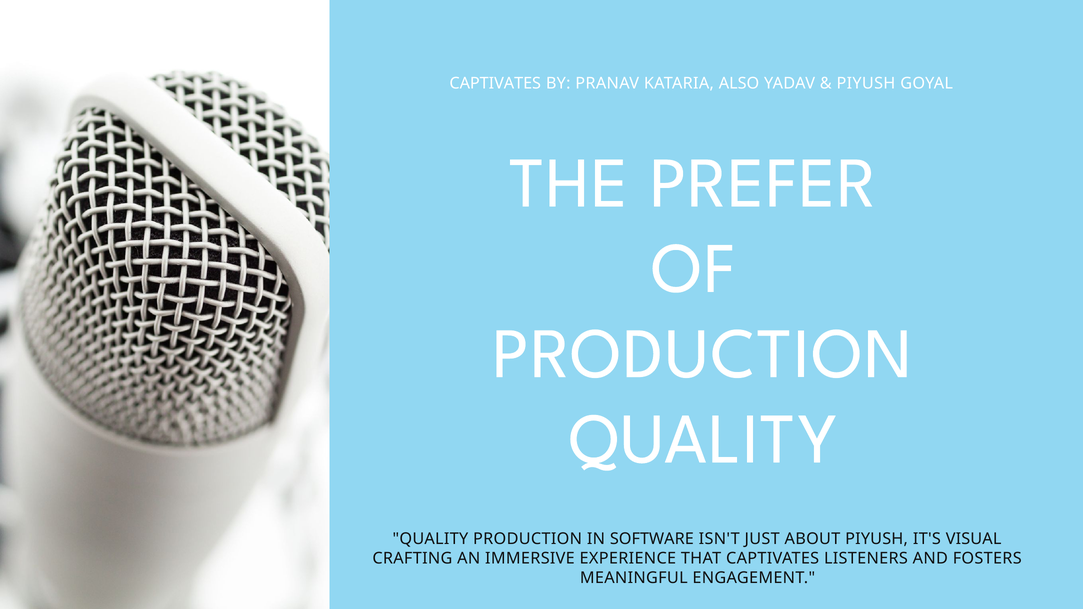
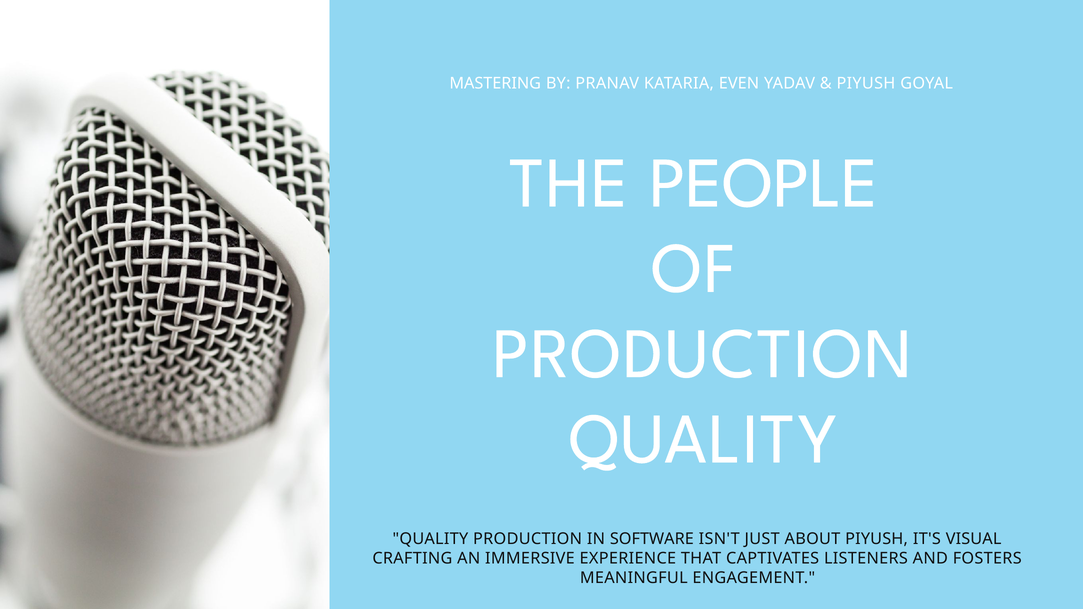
CAPTIVATES: CAPTIVATES -> MASTERING (495, 84)
ALSO: ALSO -> EVEN (739, 84)
PREFER: PREFER -> PEOPLE (764, 183)
